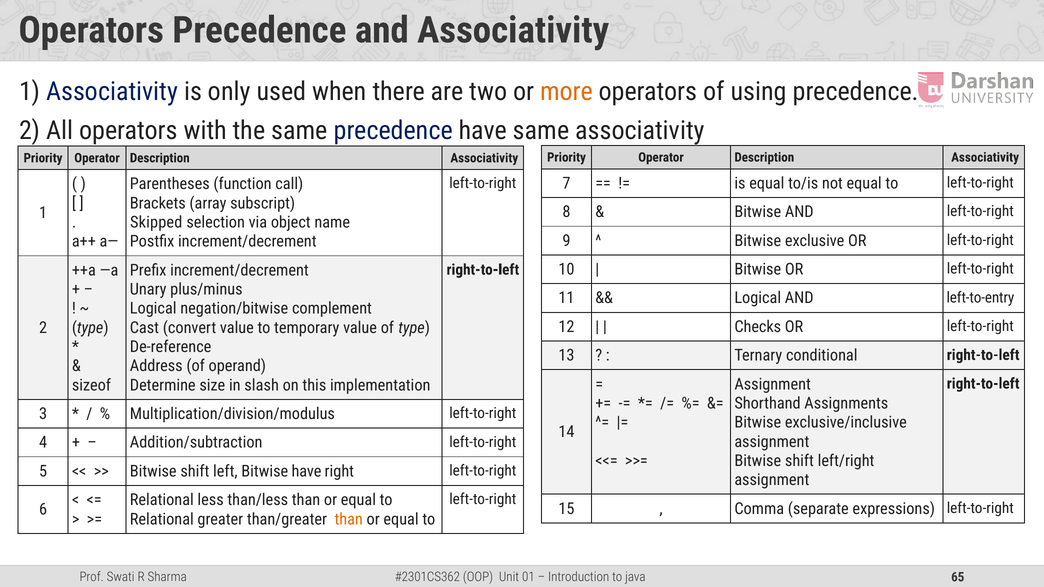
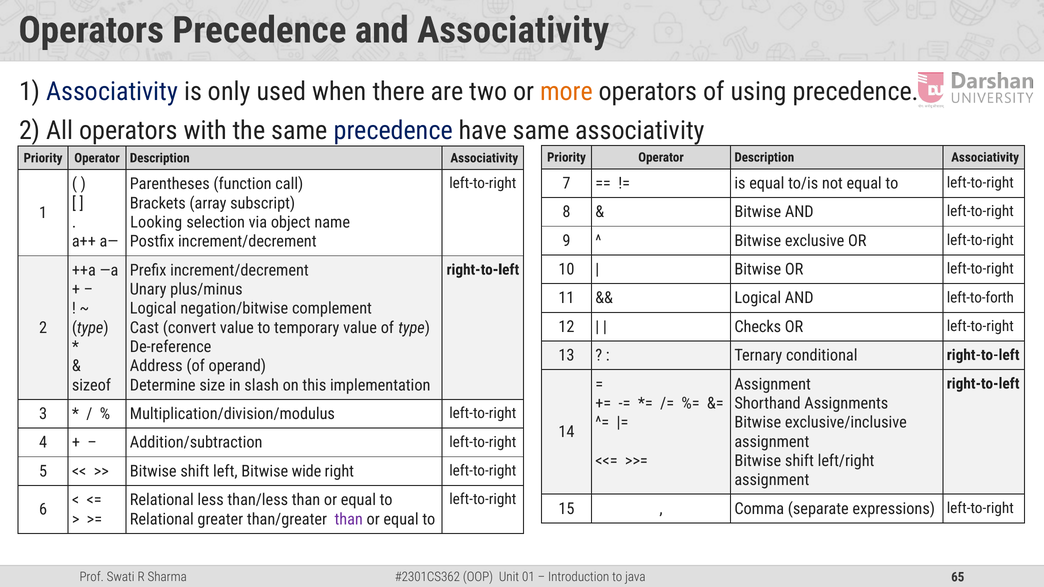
Skipped: Skipped -> Looking (156, 222)
left-to-entry: left-to-entry -> left-to-forth (980, 298)
Bitwise have: have -> wide (307, 471)
than colour: orange -> purple (349, 519)
